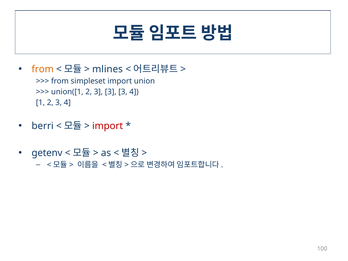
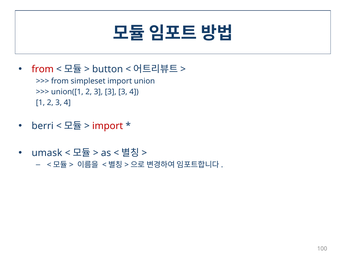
from colour: orange -> red (43, 69)
mlines: mlines -> button (108, 69)
getenv: getenv -> umask (47, 153)
